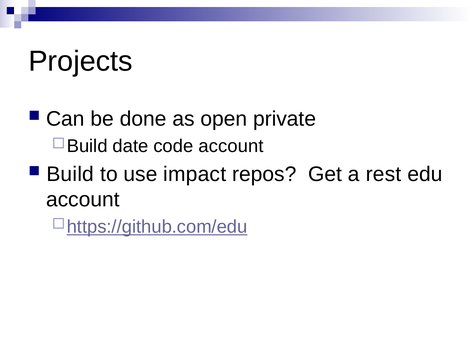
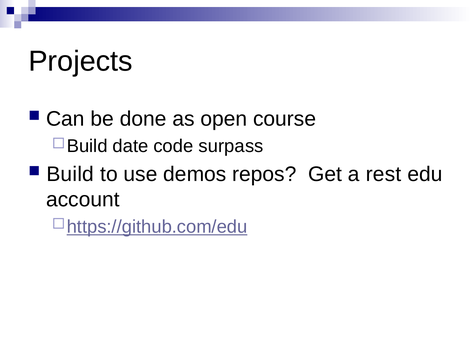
private: private -> course (285, 119)
code account: account -> surpass (231, 146)
impact: impact -> demos (195, 174)
